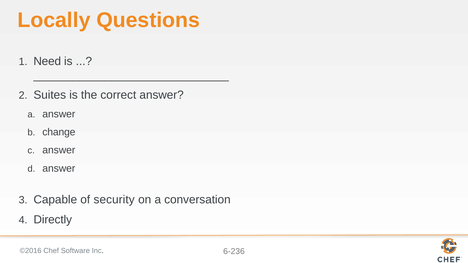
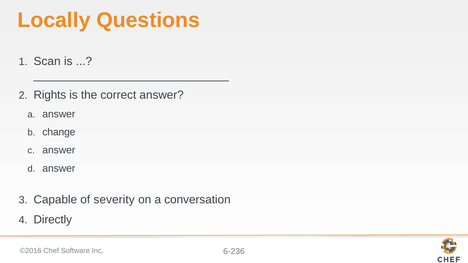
Need: Need -> Scan (47, 61)
Suites: Suites -> Rights (50, 95)
security: security -> severity (114, 200)
